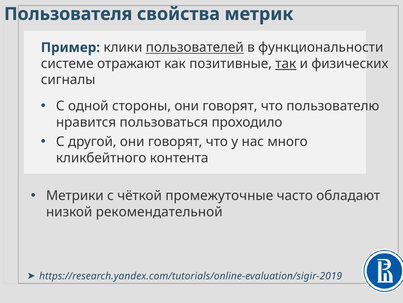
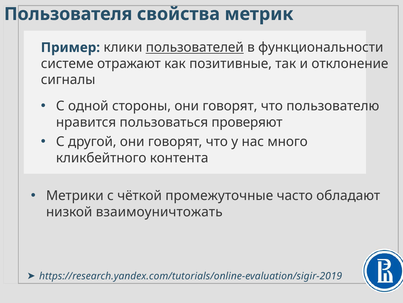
так underline: present -> none (286, 64)
физических: физических -> отклонение (350, 64)
проходило: проходило -> проверяют (247, 122)
рекомендательной: рекомендательной -> взаимоуничтожать (159, 211)
